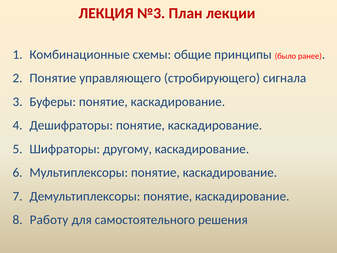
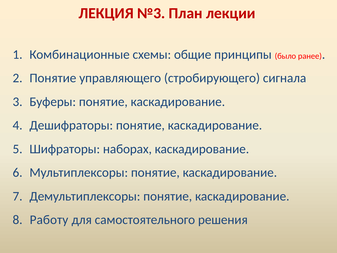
другому: другому -> наборах (127, 149)
